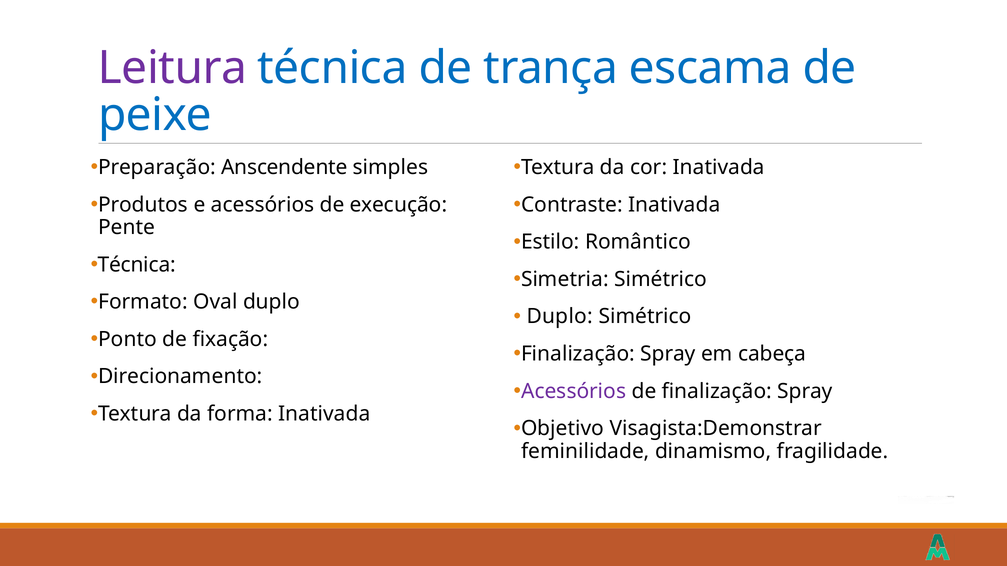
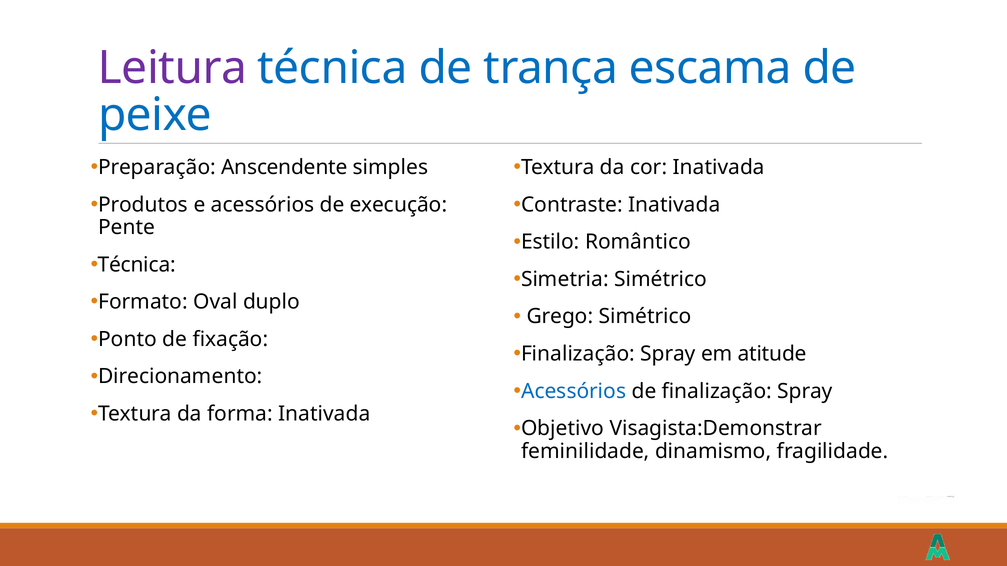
Duplo: Duplo -> Grego (560, 317)
cabeça: cabeça -> atitude (772, 354)
Acessórios colour: purple -> blue (574, 392)
